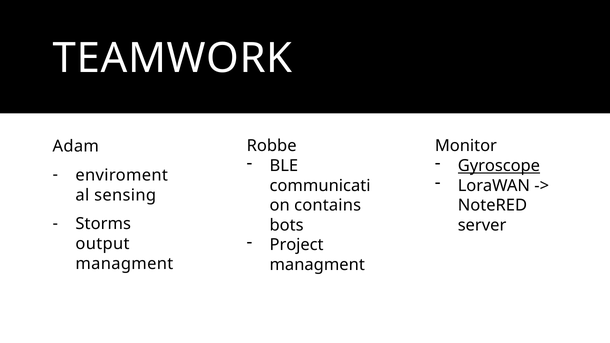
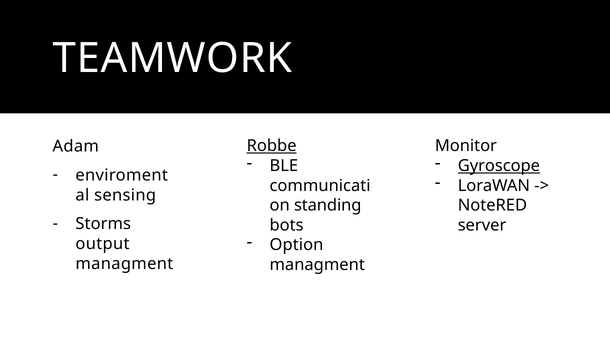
Robbe underline: none -> present (272, 146)
contains: contains -> standing (328, 205)
Project: Project -> Option (297, 245)
